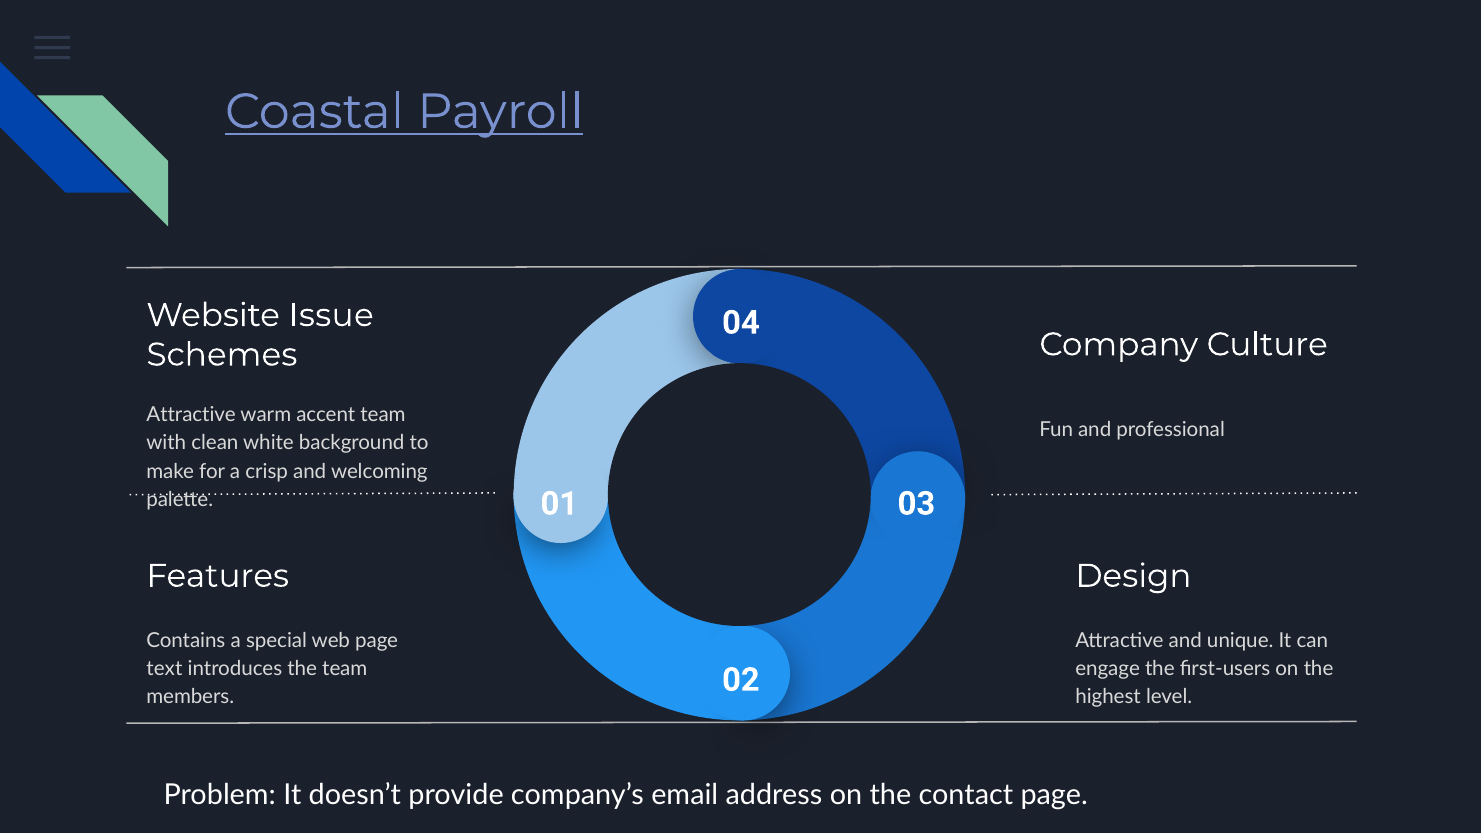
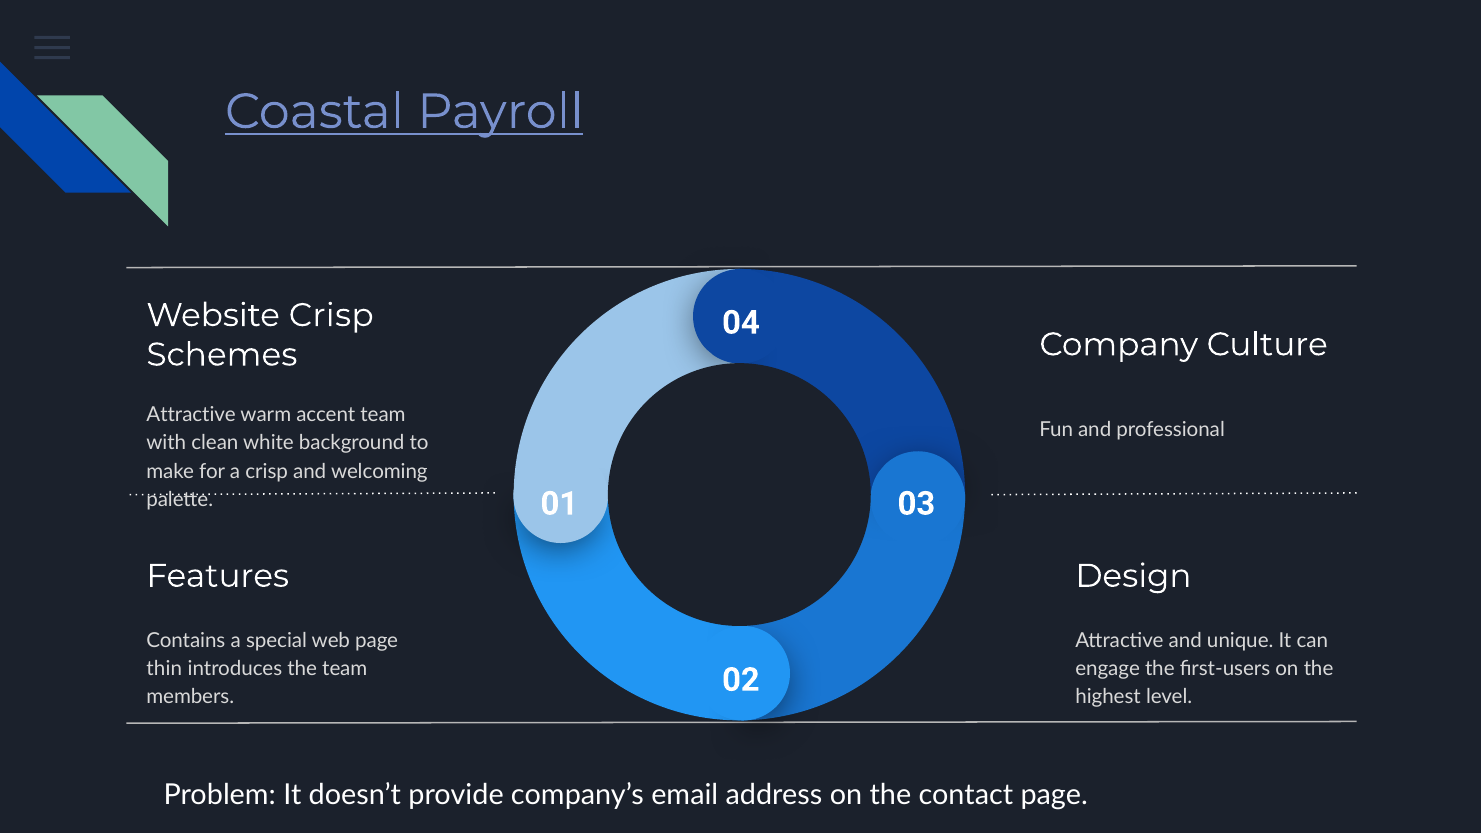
Website Issue: Issue -> Crisp (331, 315)
text: text -> thin (164, 669)
